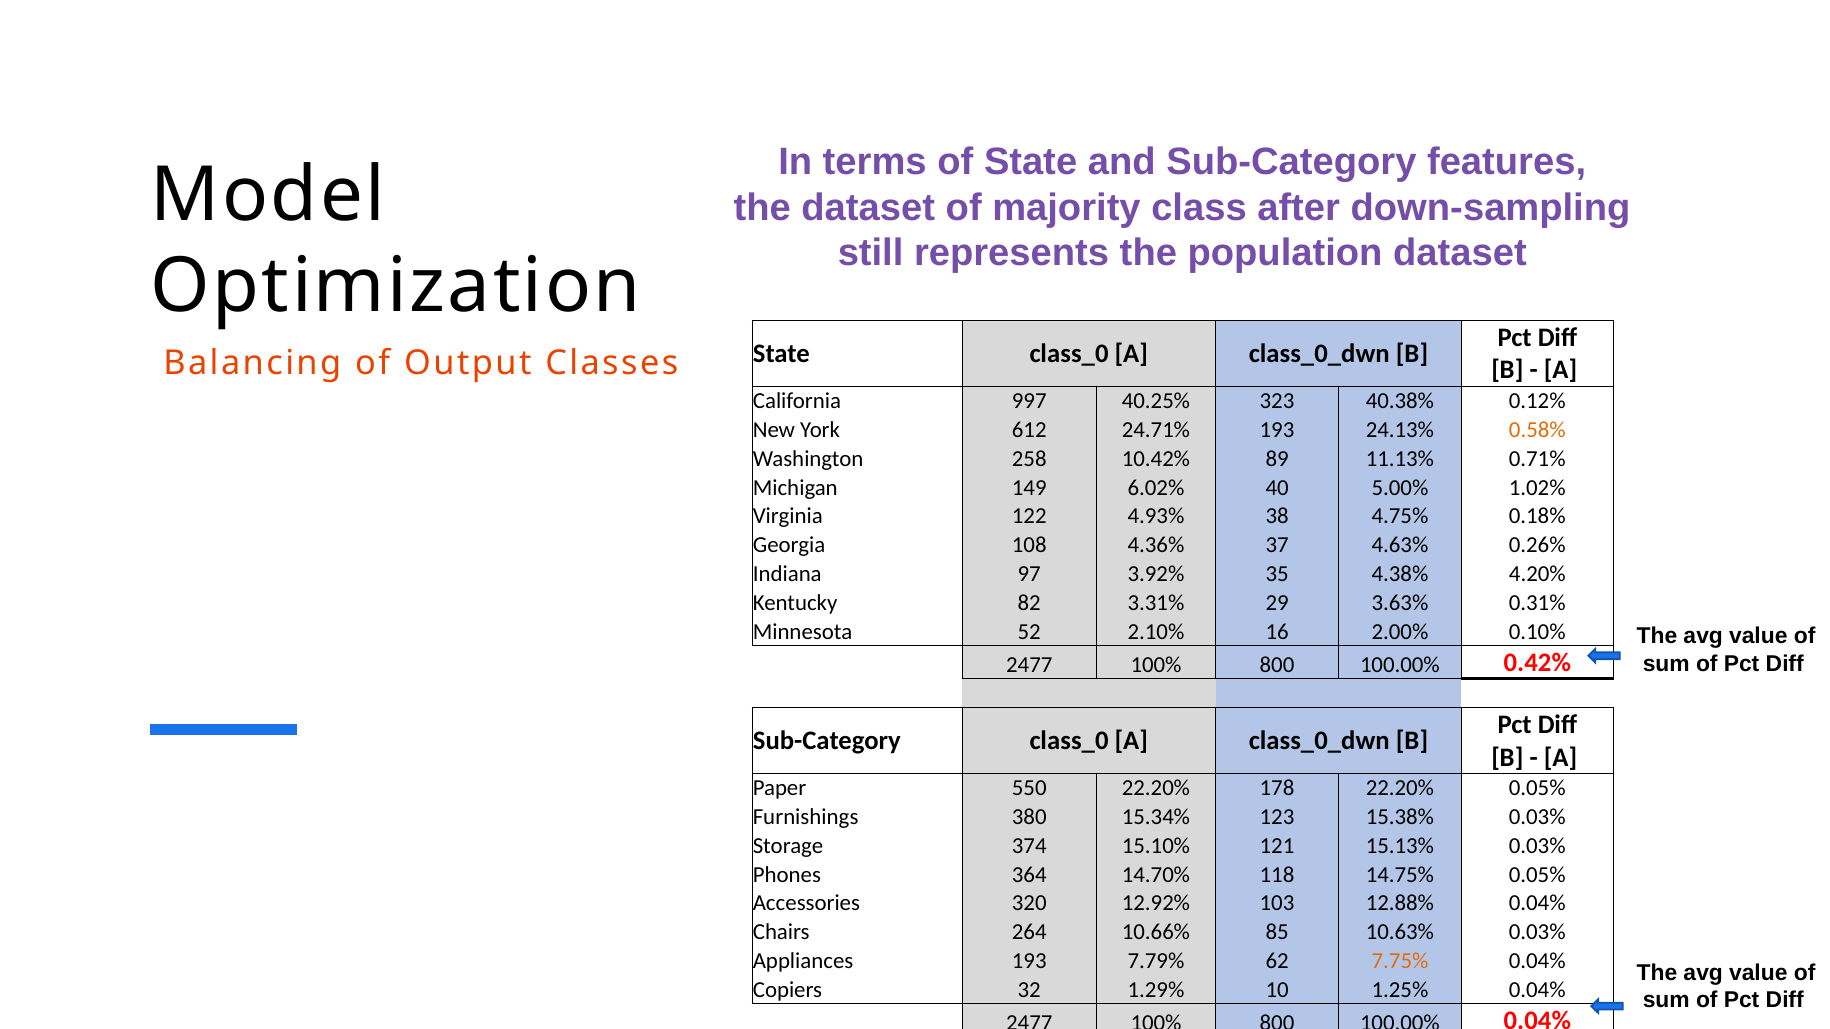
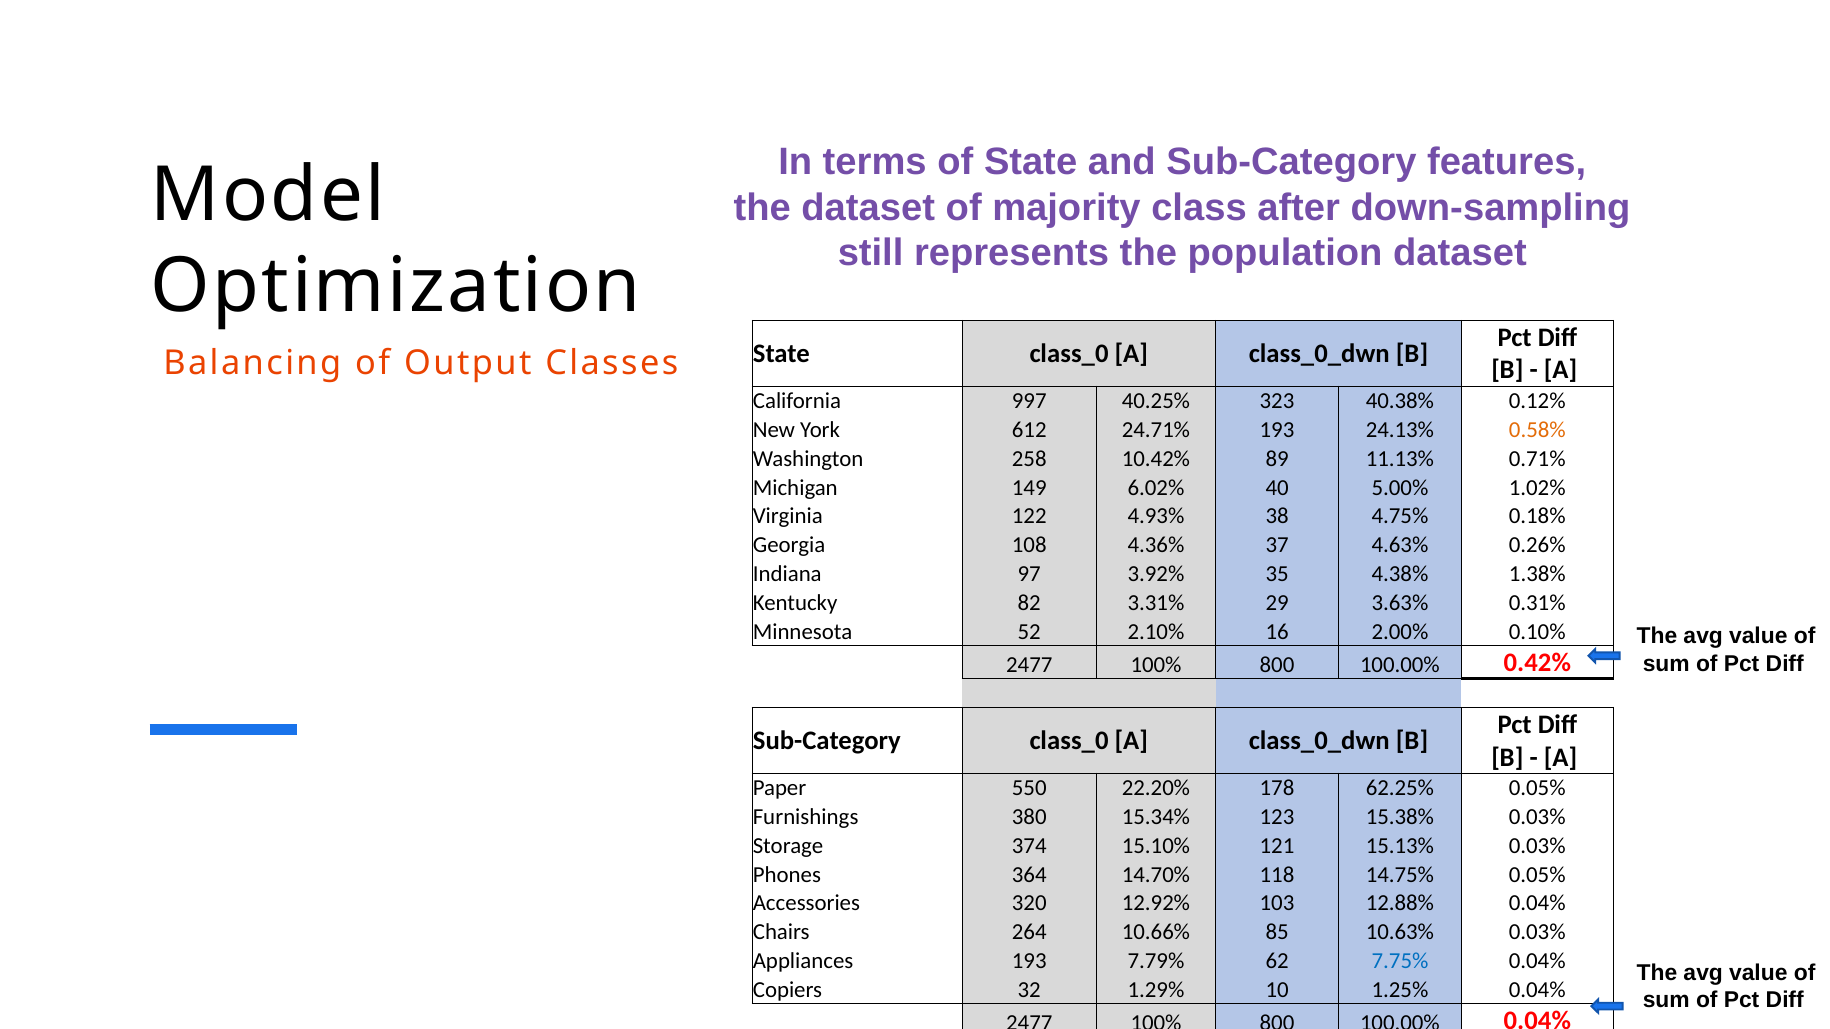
4.20%: 4.20% -> 1.38% (1537, 574)
178 22.20%: 22.20% -> 62.25% (1400, 789)
7.75% colour: orange -> blue (1400, 961)
